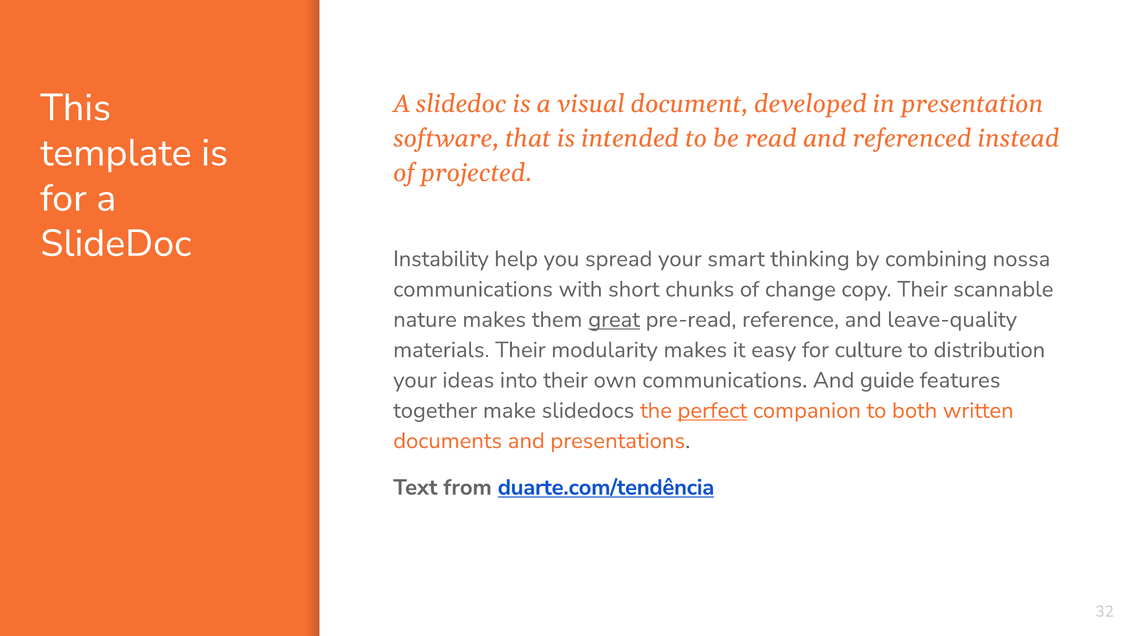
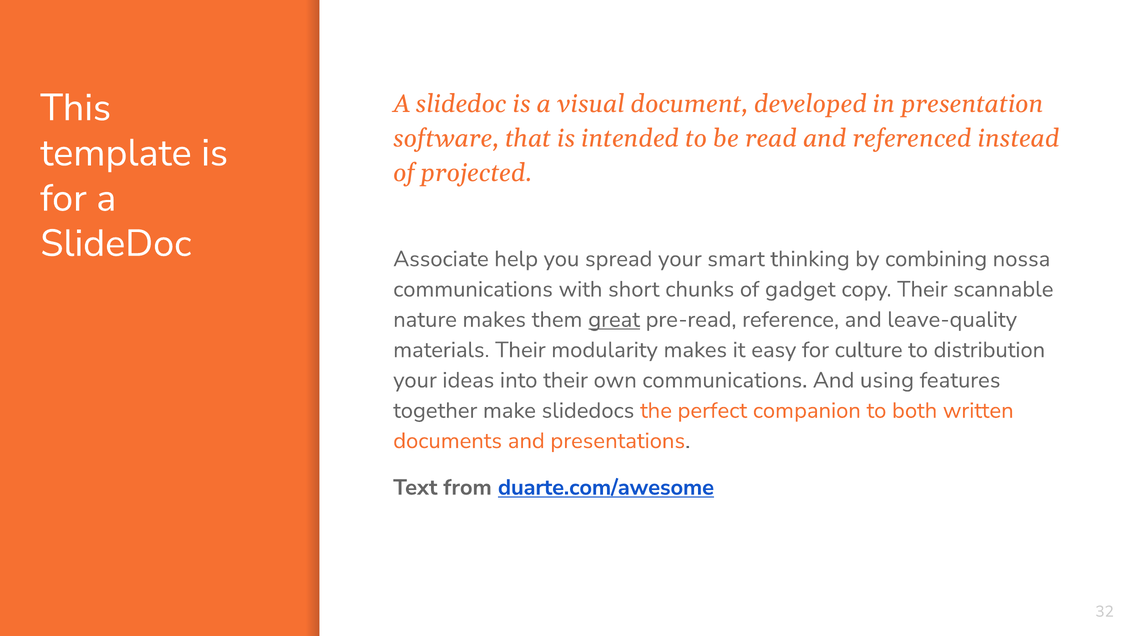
Instability: Instability -> Associate (441, 259)
change: change -> gadget (800, 289)
guide: guide -> using (887, 380)
perfect underline: present -> none (712, 410)
duarte.com/tendência: duarte.com/tendência -> duarte.com/awesome (606, 487)
